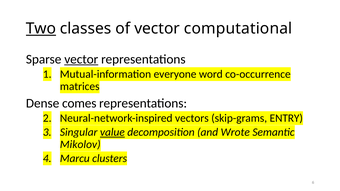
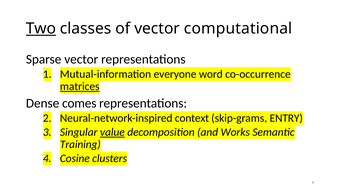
vector underline: present -> none (81, 59)
matrices underline: none -> present (80, 87)
vectors: vectors -> context (192, 118)
Wrote: Wrote -> Works (235, 132)
Mikolov: Mikolov -> Training (80, 145)
Marcu: Marcu -> Cosine (75, 159)
